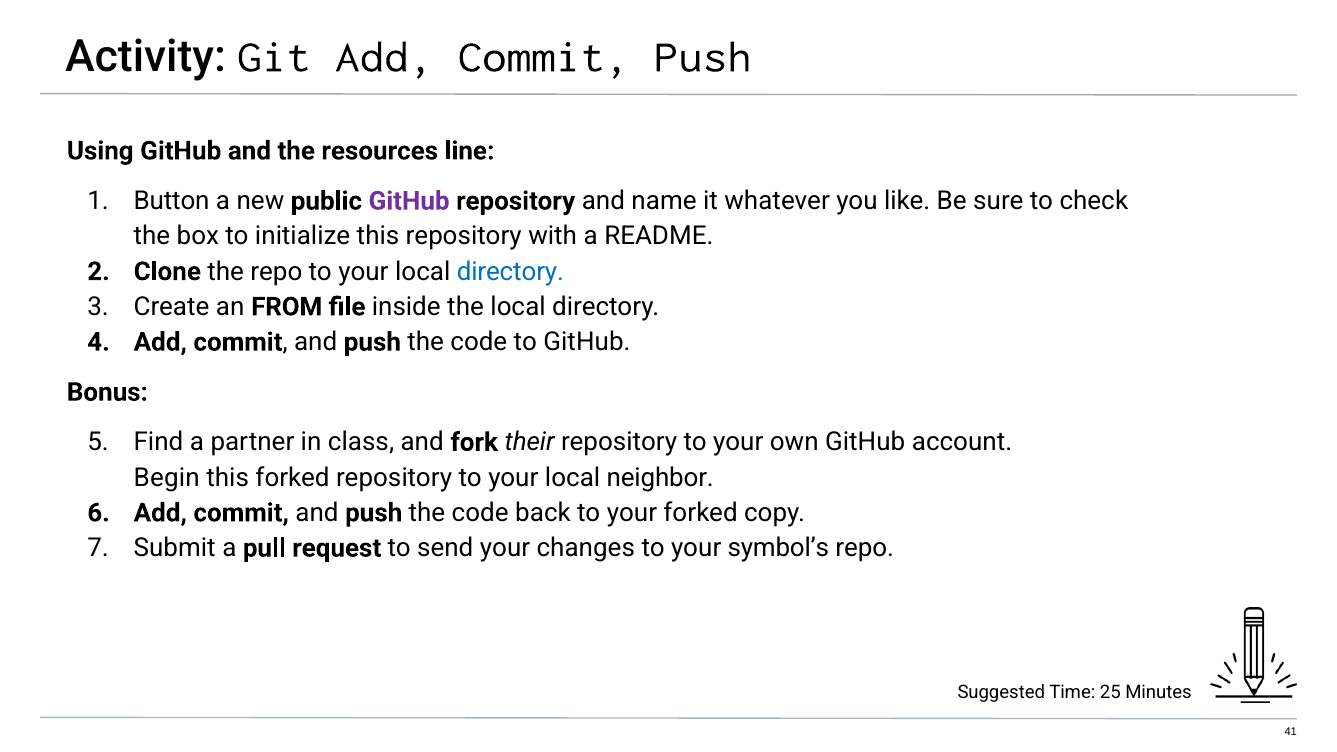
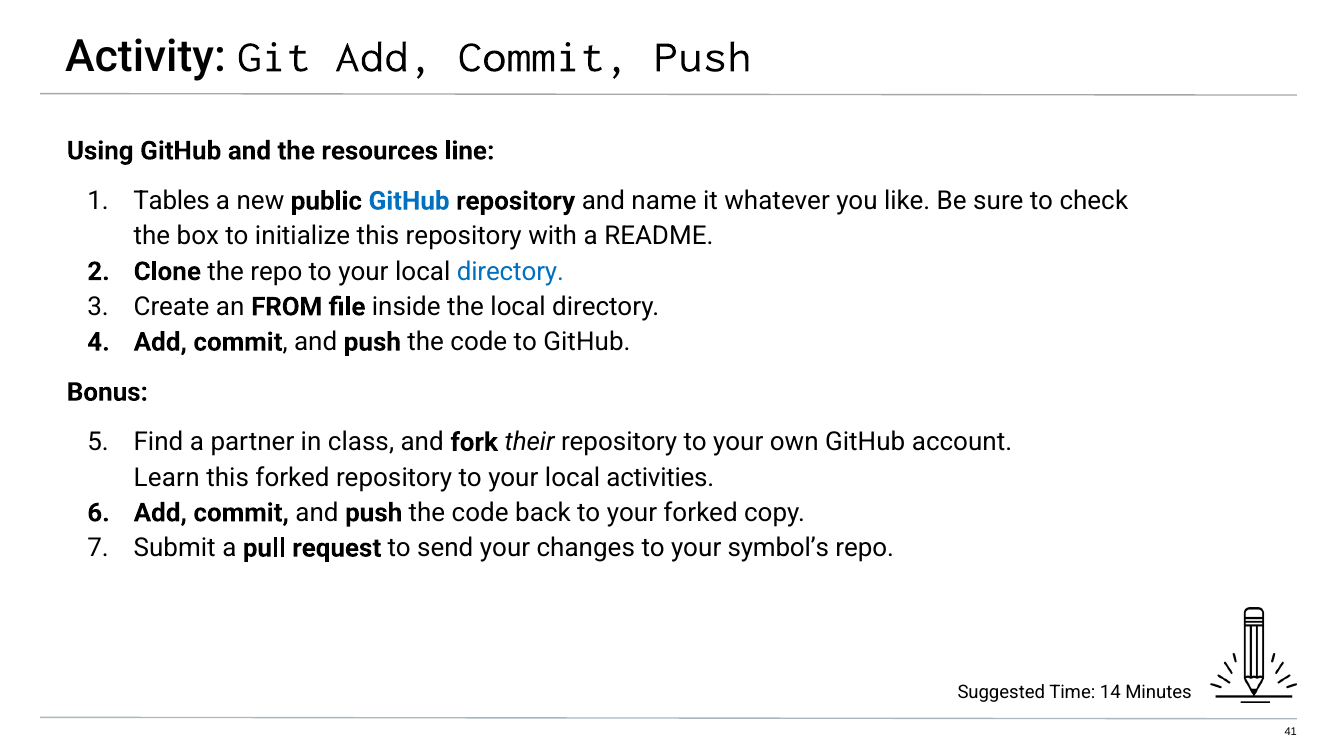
Button: Button -> Tables (172, 201)
GitHub colour: purple -> blue (409, 201)
Begin: Begin -> Learn (167, 478)
neighbor: neighbor -> activities (660, 478)
25: 25 -> 14 (1110, 692)
